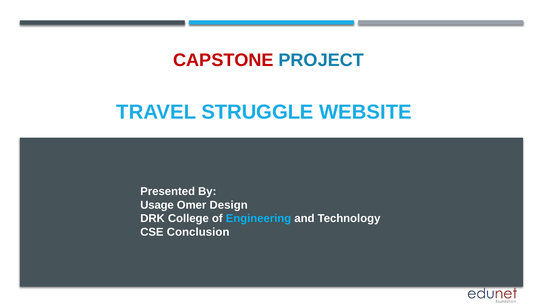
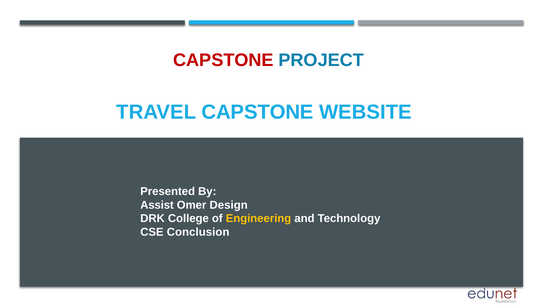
TRAVEL STRUGGLE: STRUGGLE -> CAPSTONE (258, 112)
Usage: Usage -> Assist (157, 205)
Engineering colour: light blue -> yellow (259, 218)
